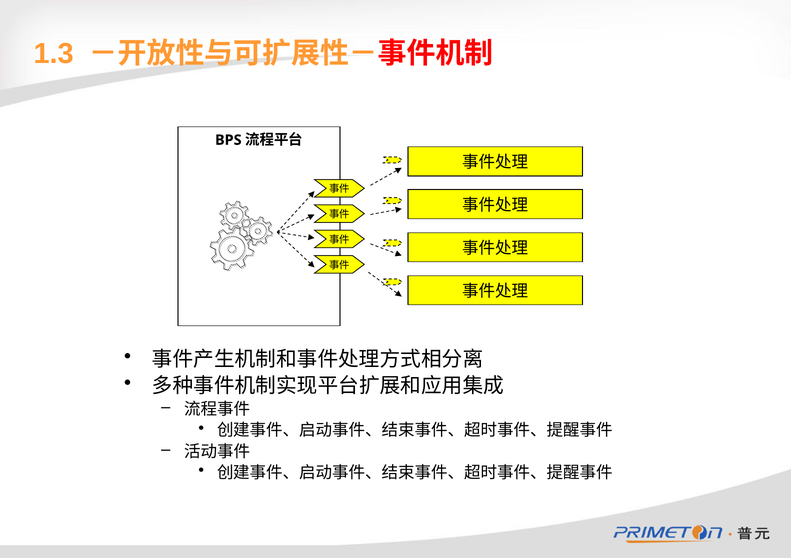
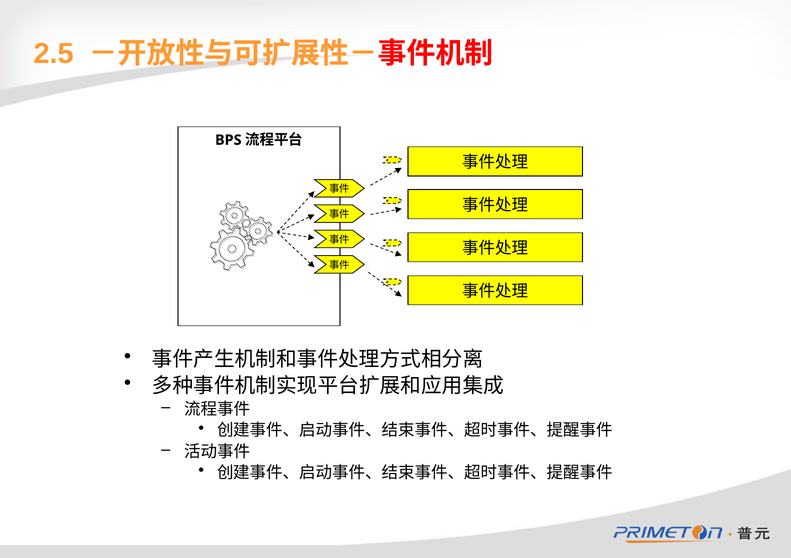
1.3: 1.3 -> 2.5 (54, 54)
